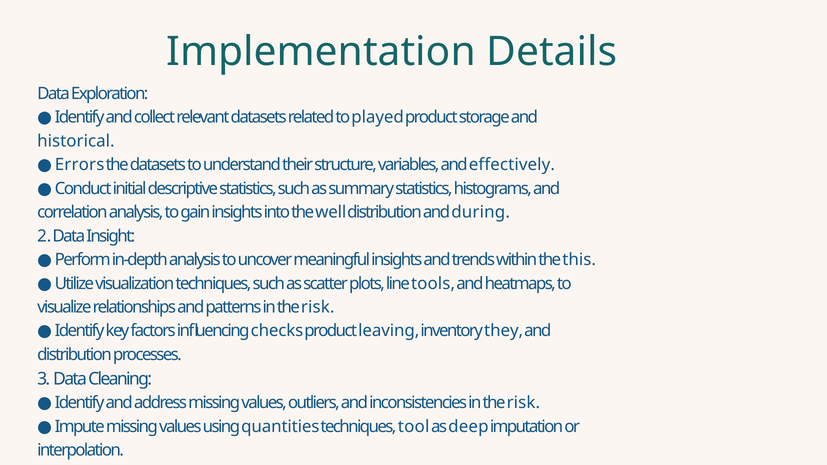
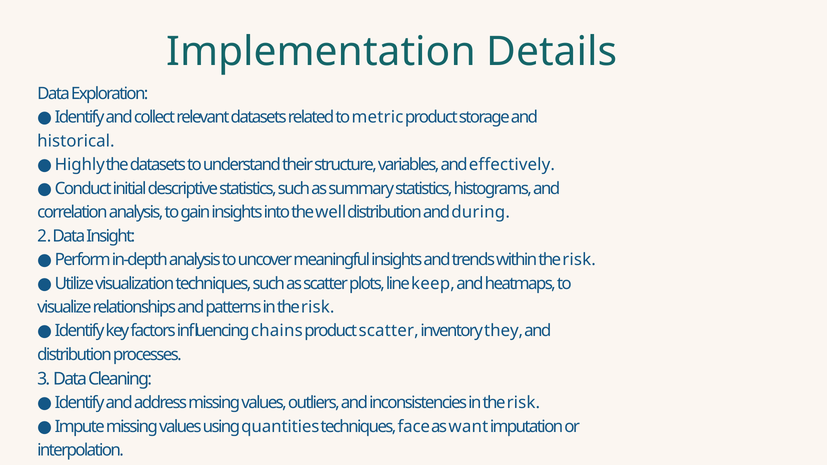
played: played -> metric (377, 117)
Errors: Errors -> Highly (80, 165)
within the this: this -> risk (579, 260)
tools: tools -> keep (433, 284)
checks: checks -> chains (277, 331)
product leaving: leaving -> scatter (389, 331)
tool: tool -> face (414, 427)
deep: deep -> want (468, 427)
